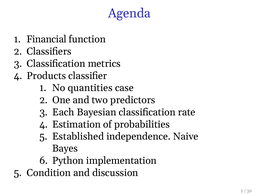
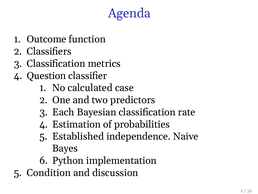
Financial: Financial -> Outcome (46, 39)
Products: Products -> Question (46, 76)
quantities: quantities -> calculated (90, 88)
